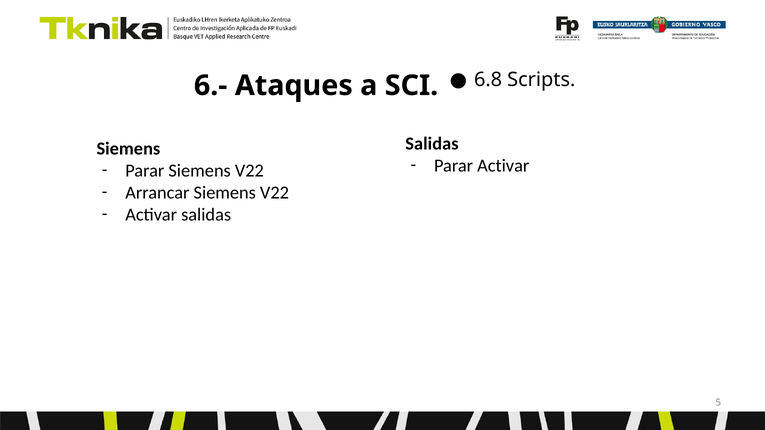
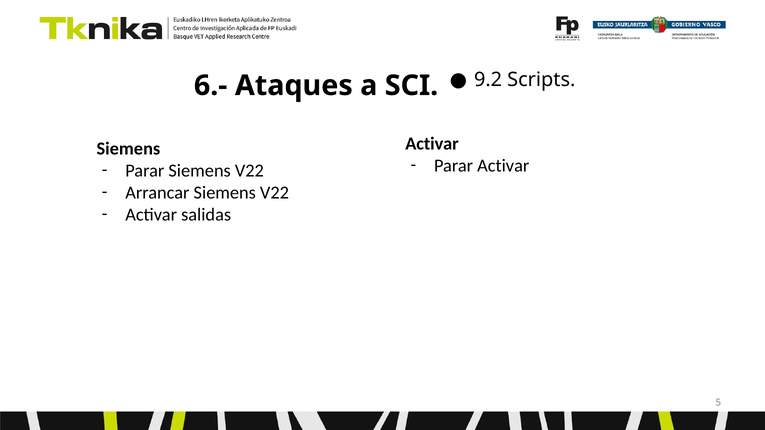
6.8: 6.8 -> 9.2 (488, 80)
Salidas: Salidas -> Activar (432, 144)
